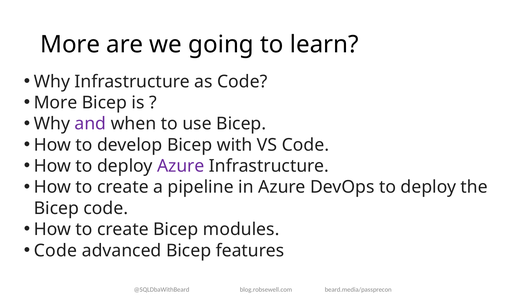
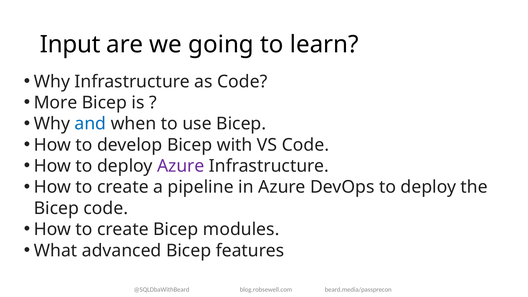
More: More -> Input (70, 44)
and colour: purple -> blue (90, 124)
Code: Code -> What (55, 251)
